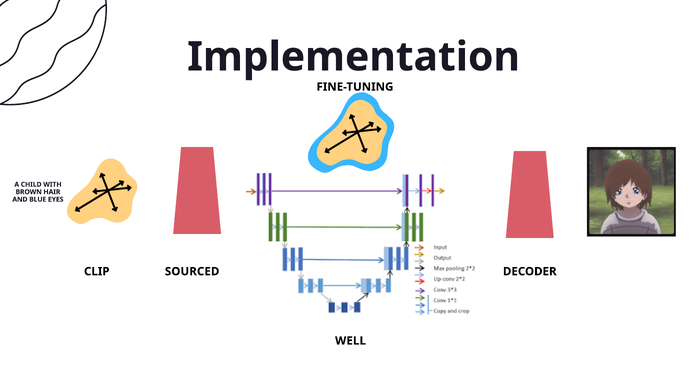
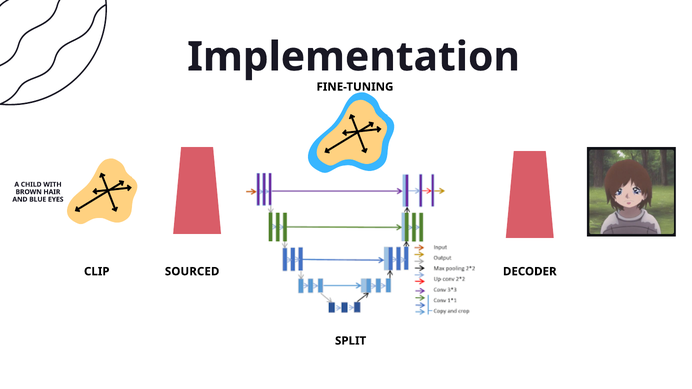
WELL: WELL -> SPLIT (351, 341)
